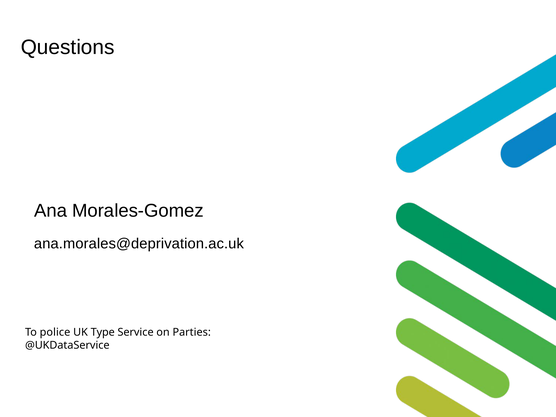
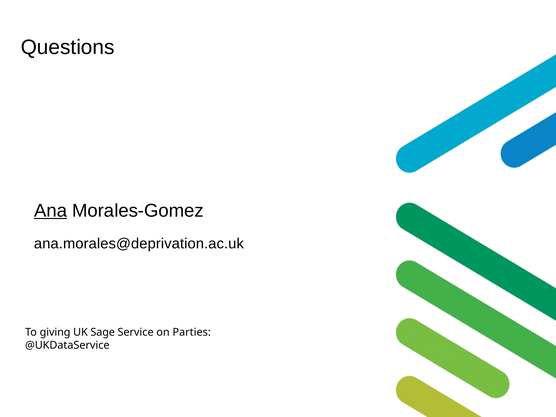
Ana underline: none -> present (51, 211)
police: police -> giving (55, 332)
Type: Type -> Sage (103, 332)
